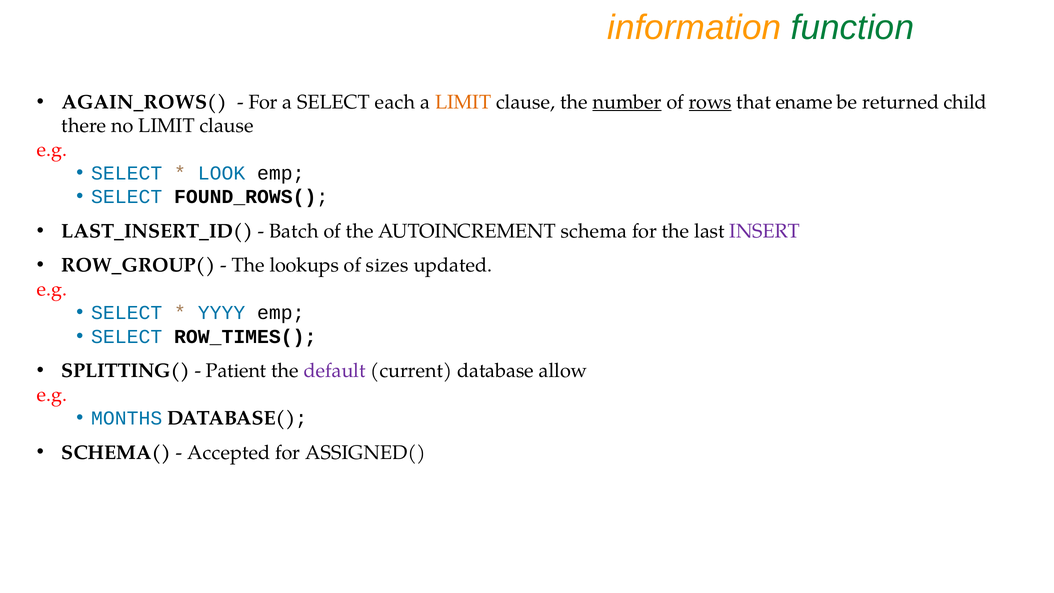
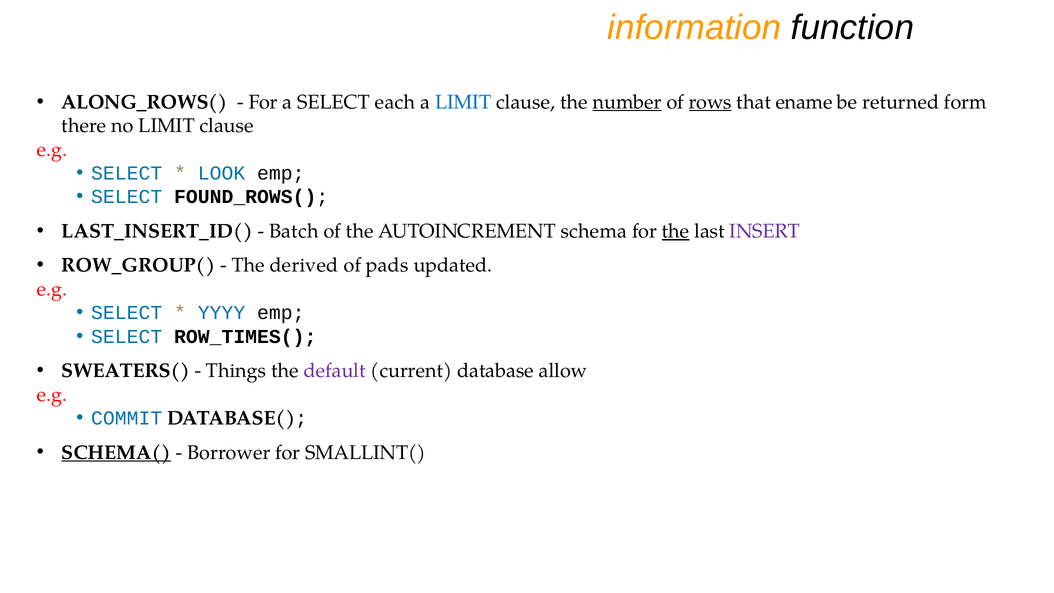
function colour: green -> black (852, 27)
AGAIN_ROWS(: AGAIN_ROWS( -> ALONG_ROWS( (144, 102)
LIMIT colour: orange -> blue (463, 102)
child: child -> form (965, 102)
the underline: none -> present (676, 231)
lookups: lookups -> derived (304, 265)
sizes: sizes -> pads (387, 265)
SPLITTING(: SPLITTING( -> SWEATERS( (126, 371)
Patient: Patient -> Things (236, 371)
MONTHS: MONTHS -> COMMIT (127, 418)
SCHEMA( underline: none -> present (116, 452)
Accepted: Accepted -> Borrower (229, 452)
ASSIGNED(: ASSIGNED( -> SMALLINT( (366, 452)
